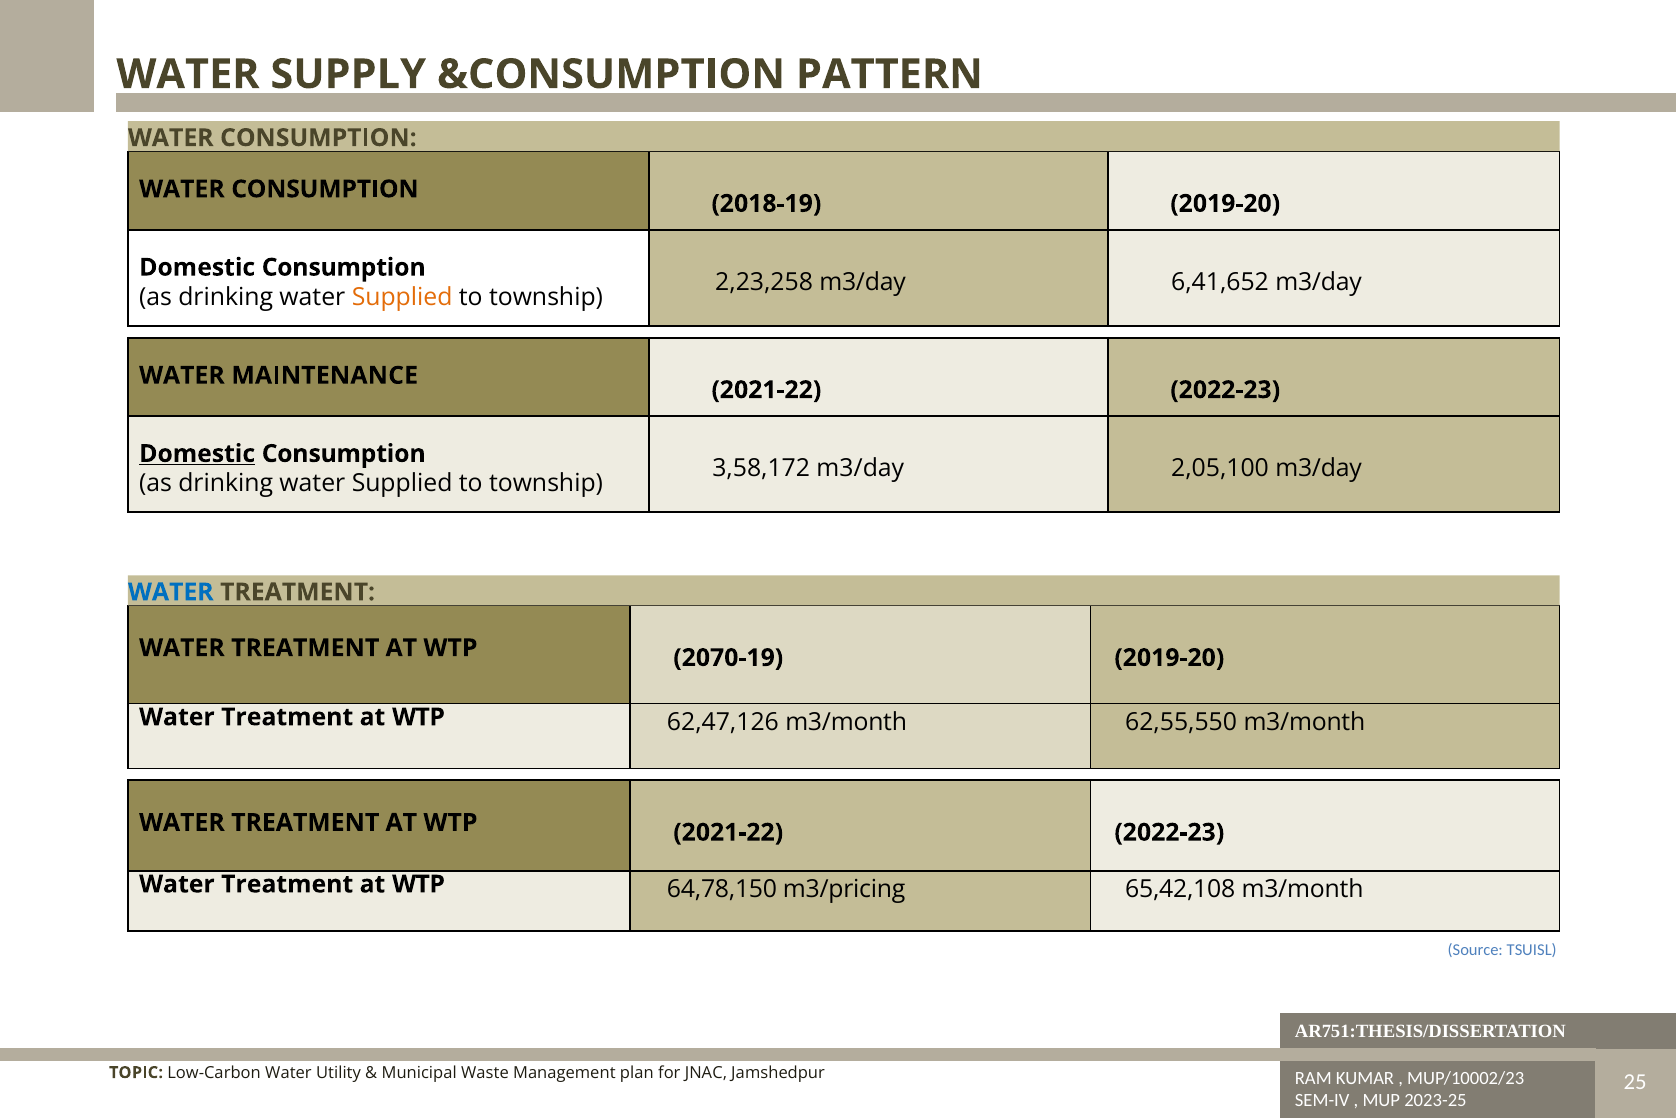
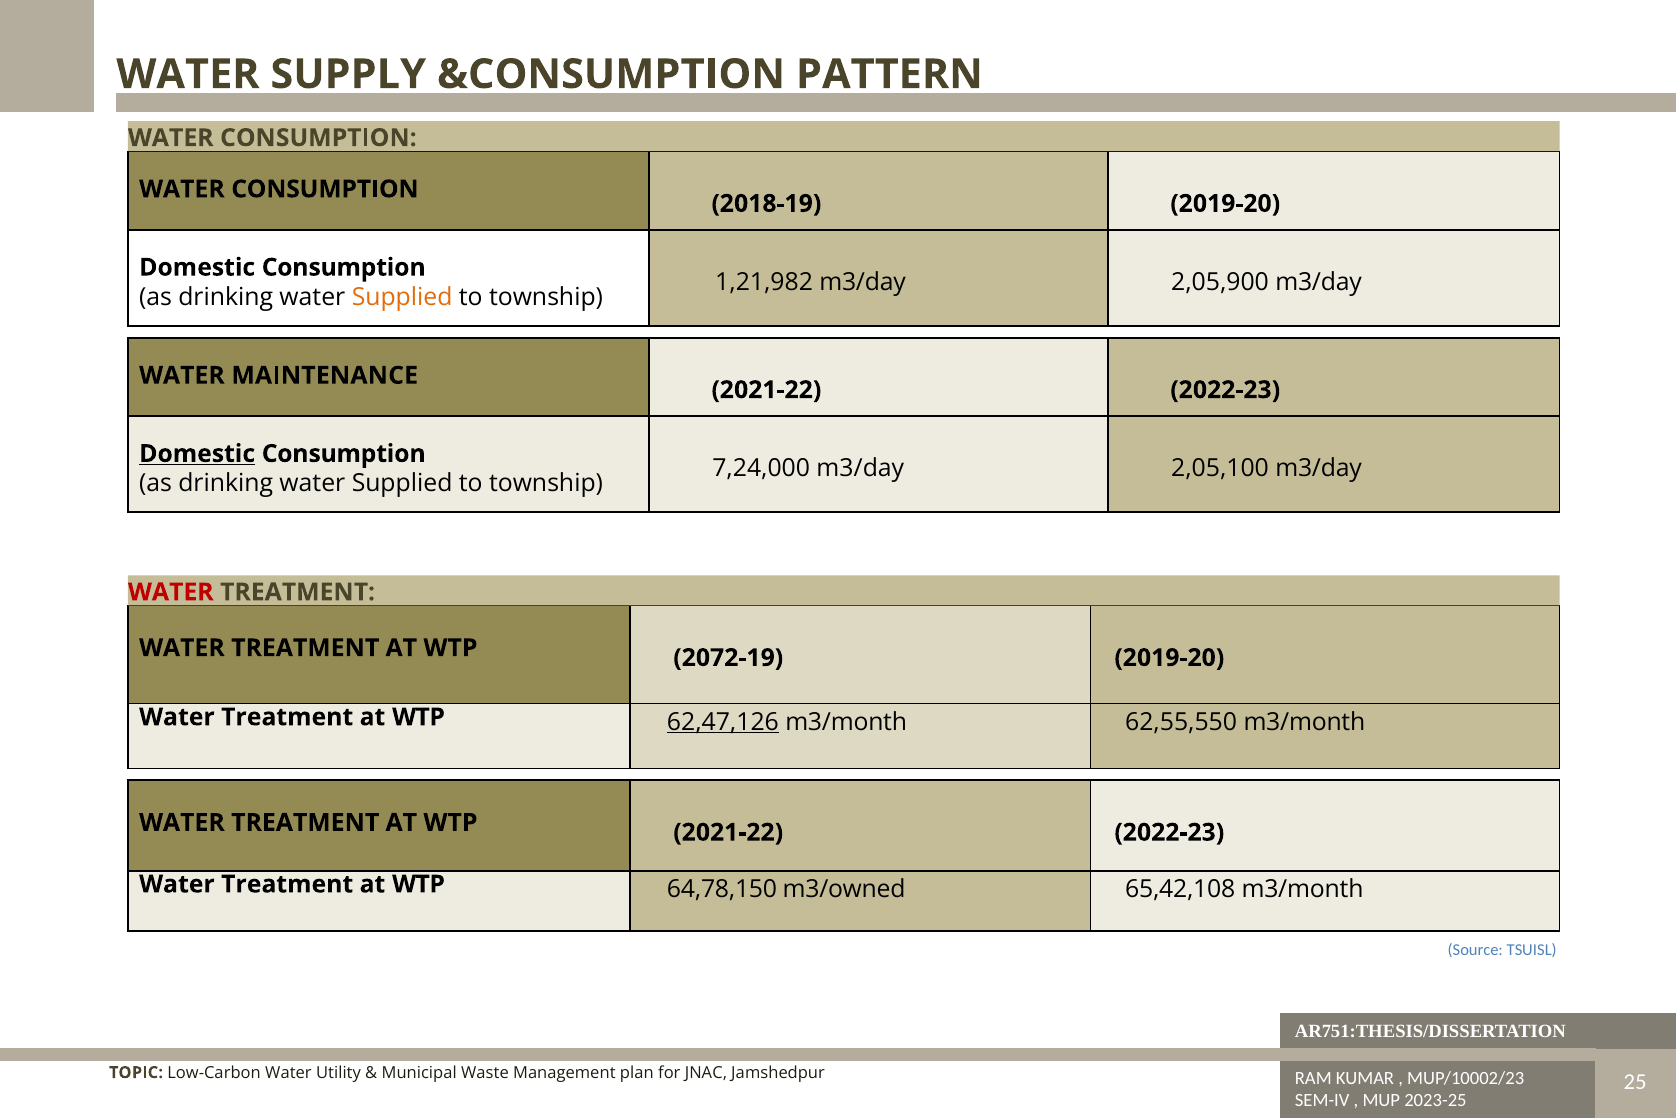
2,23,258: 2,23,258 -> 1,21,982 (764, 282)
6,41,652: 6,41,652 -> 2,05,900 (1220, 282)
3,58,172: 3,58,172 -> 7,24,000 (761, 468)
WATER colour: blue -> red (171, 592)
2070-19: 2070-19 -> 2072-19 (728, 657)
62,47,126 underline: none -> present (723, 722)
m3/pricing: m3/pricing -> m3/owned (844, 889)
